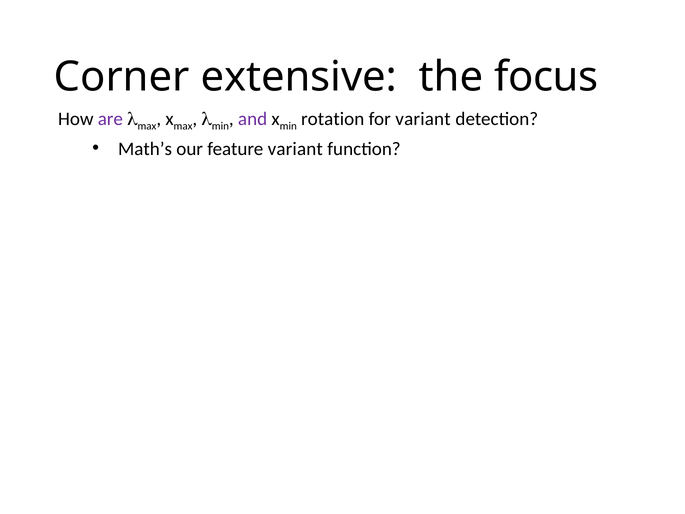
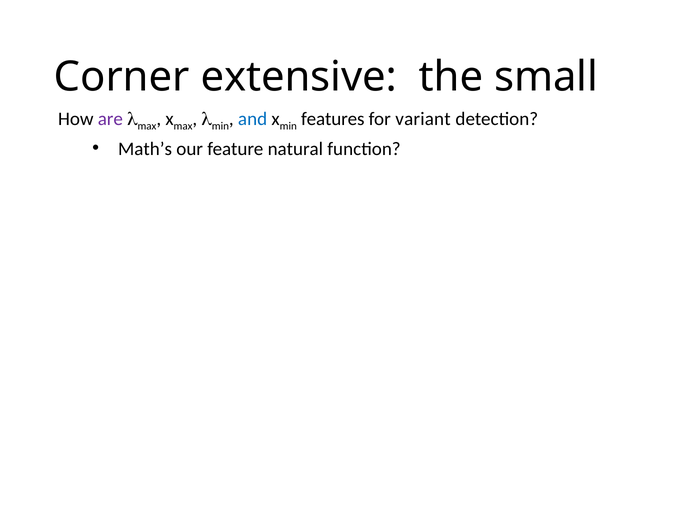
focus: focus -> small (546, 77)
and colour: purple -> blue (253, 119)
rotation: rotation -> features (333, 119)
feature variant: variant -> natural (295, 149)
